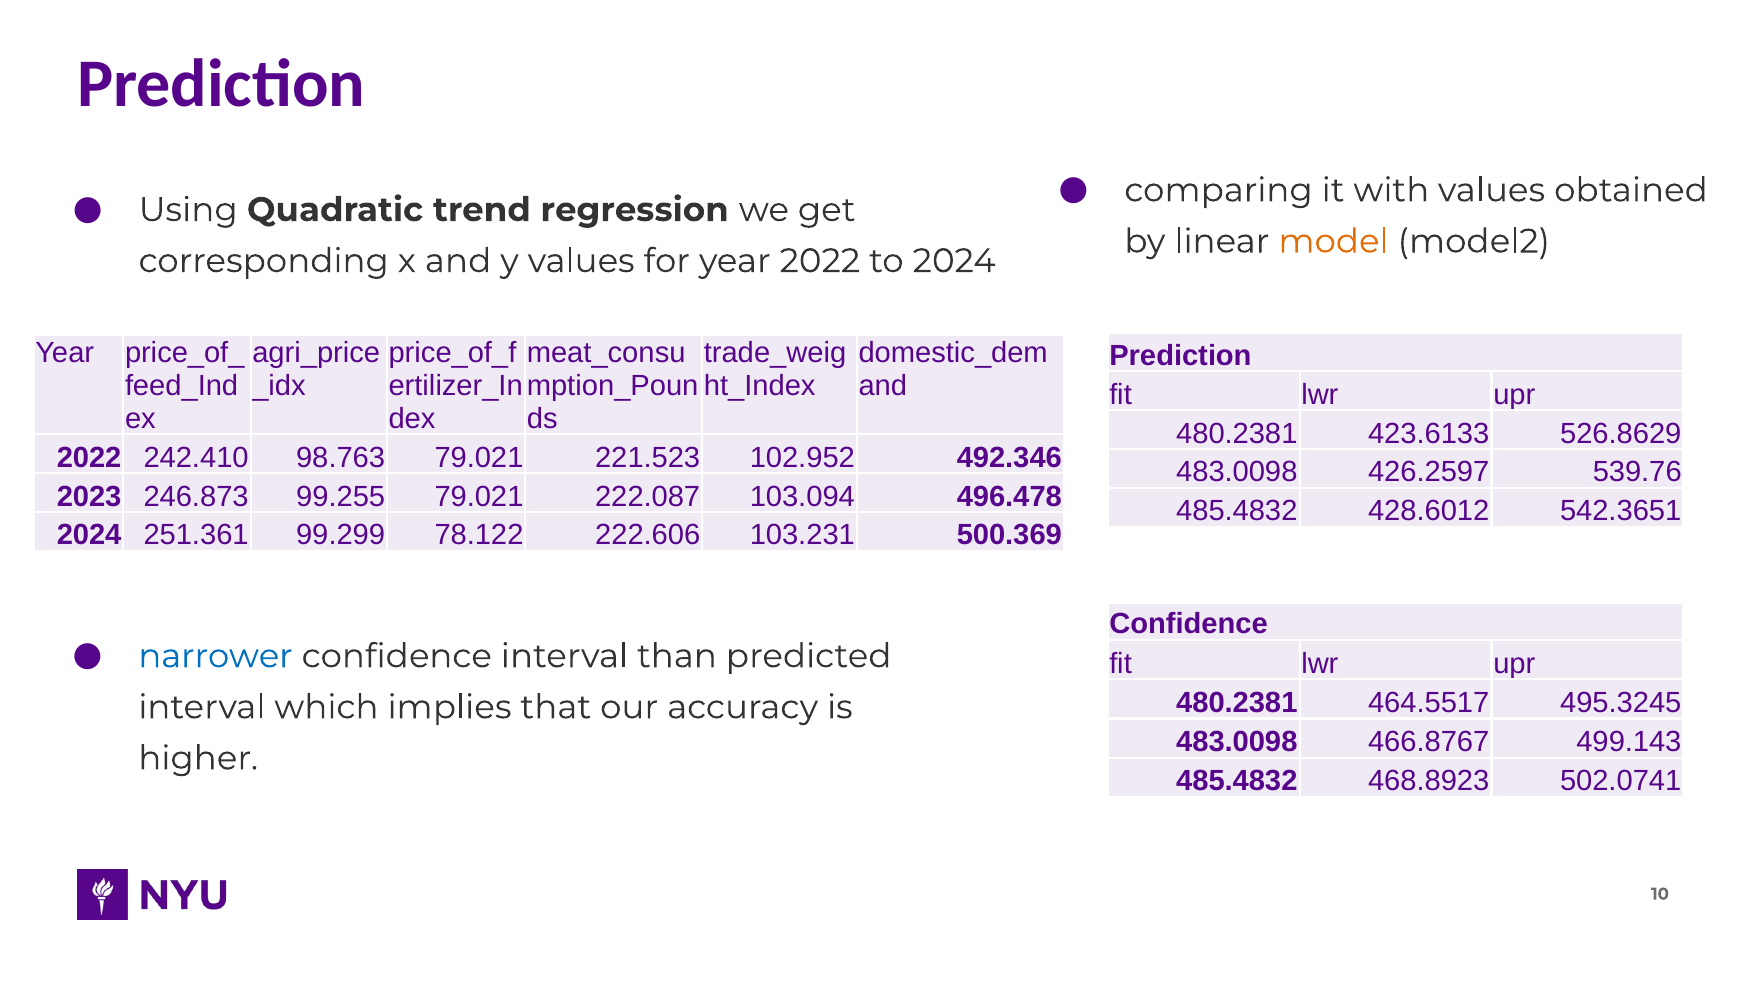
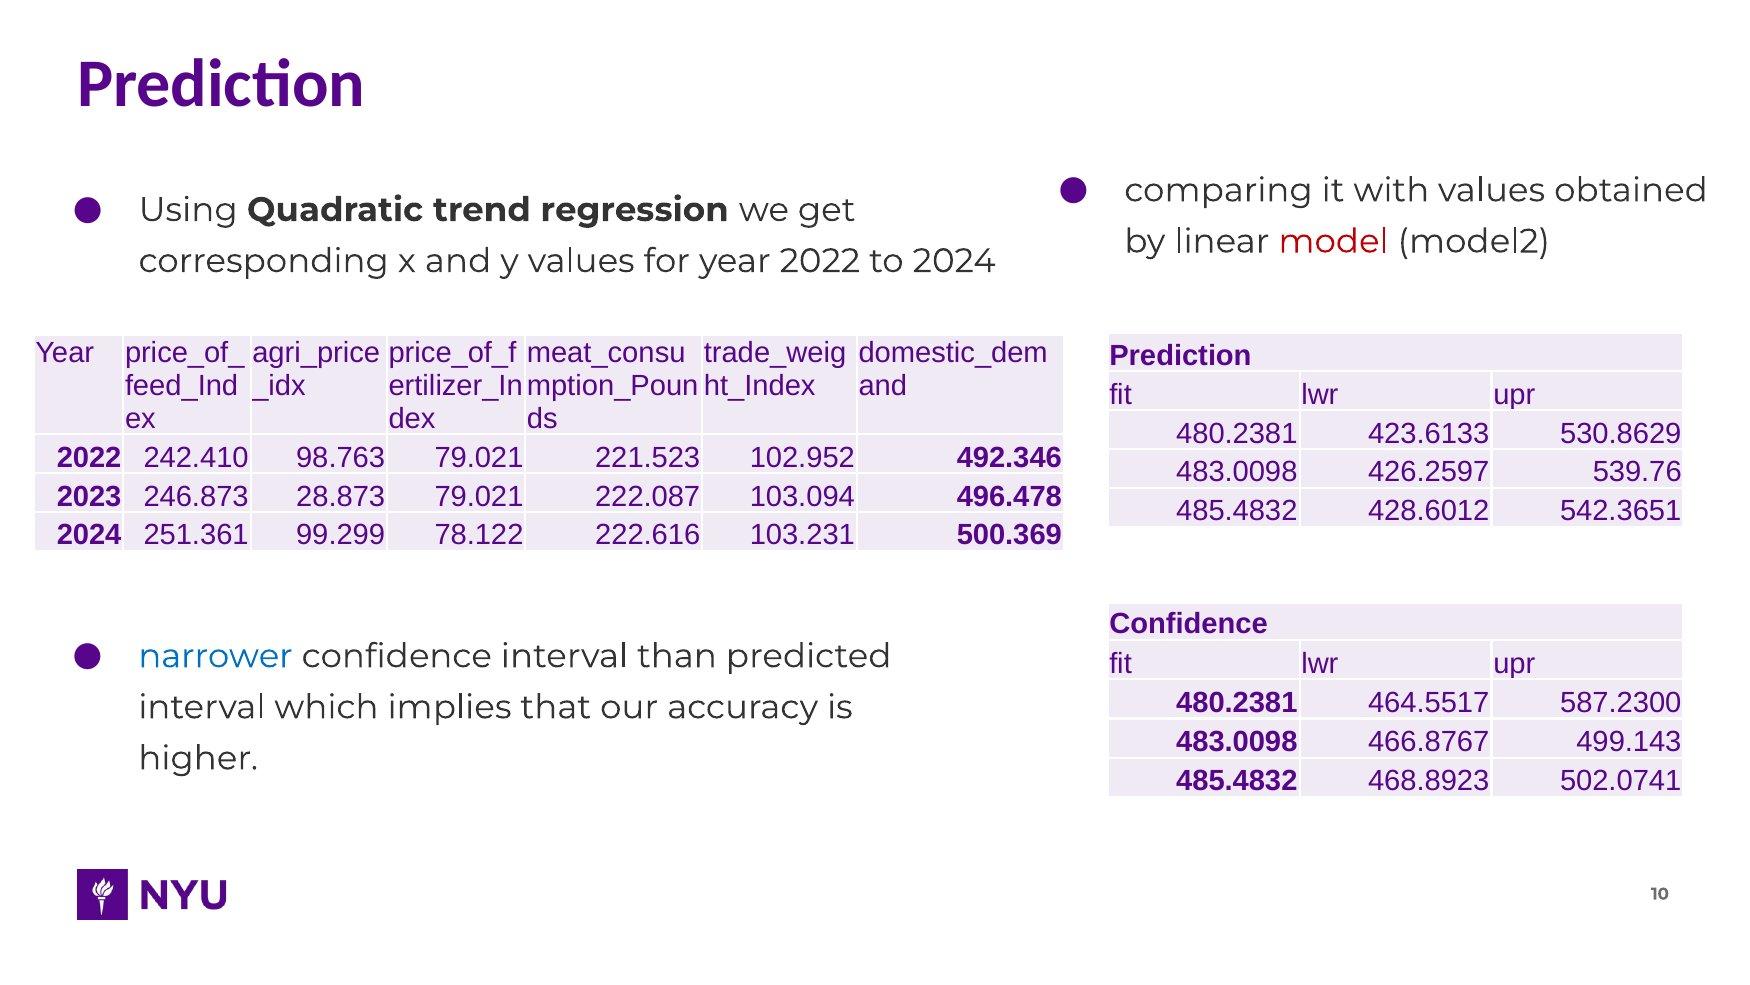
model colour: orange -> red (1334, 241)
526.8629: 526.8629 -> 530.8629 (1621, 433)
99.255: 99.255 -> 28.873 (341, 496)
222.606: 222.606 -> 222.616 (648, 535)
495.3245: 495.3245 -> 587.2300 (1621, 702)
